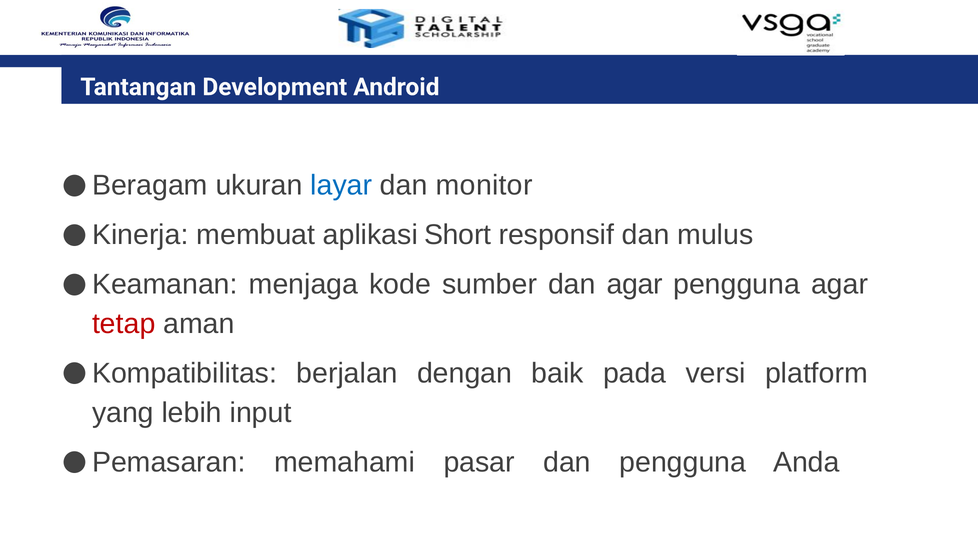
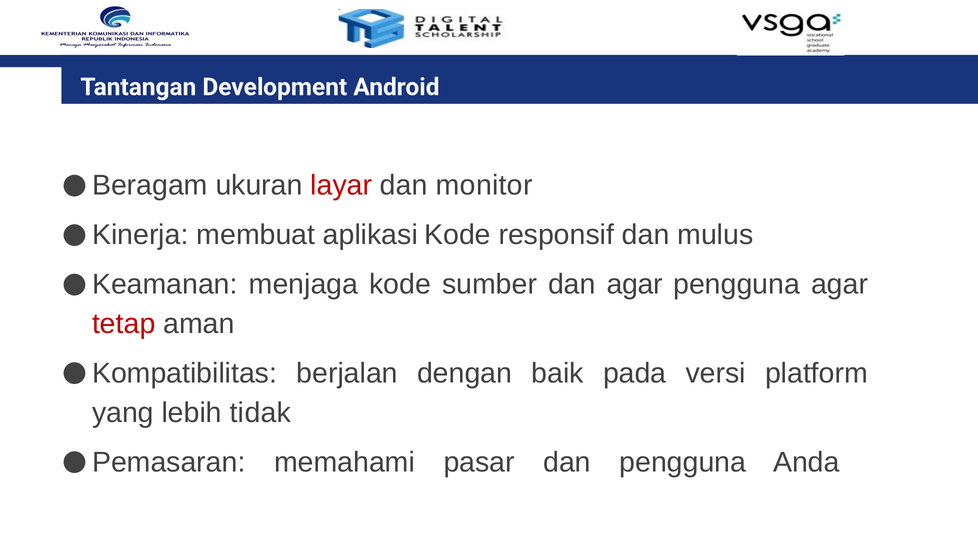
layar colour: blue -> red (341, 185)
aplikasi Short: Short -> Kode (458, 235)
input: input -> tidak (260, 413)
